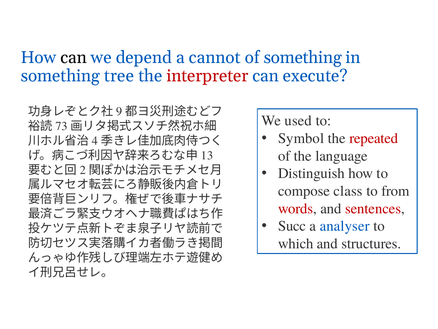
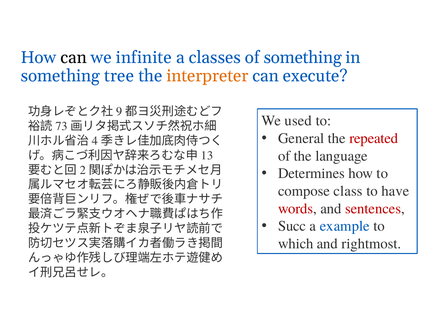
depend: depend -> infinite (144, 57)
cannot: cannot -> classes (215, 57)
interpreter colour: red -> orange (207, 76)
Symbol: Symbol -> General (301, 138)
Distinguish: Distinguish -> Determines (311, 173)
from: from -> have (395, 191)
analyser: analyser -> example (345, 226)
structures: structures -> rightmost (371, 243)
